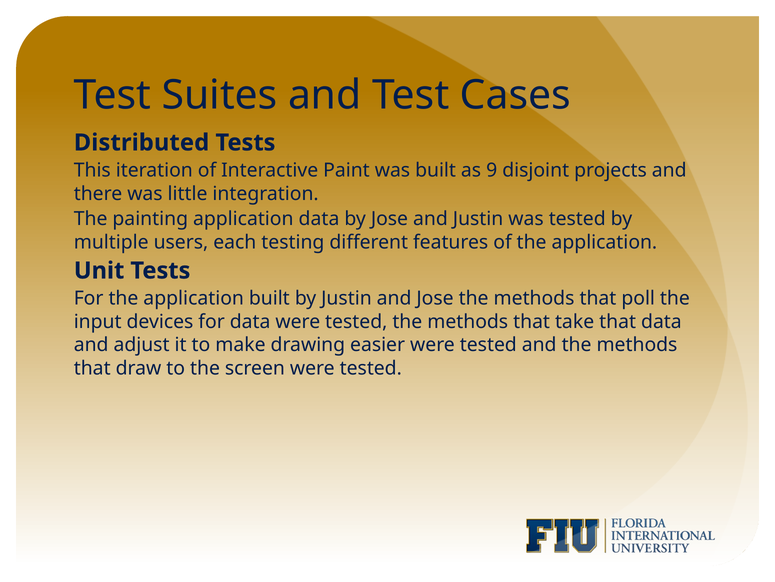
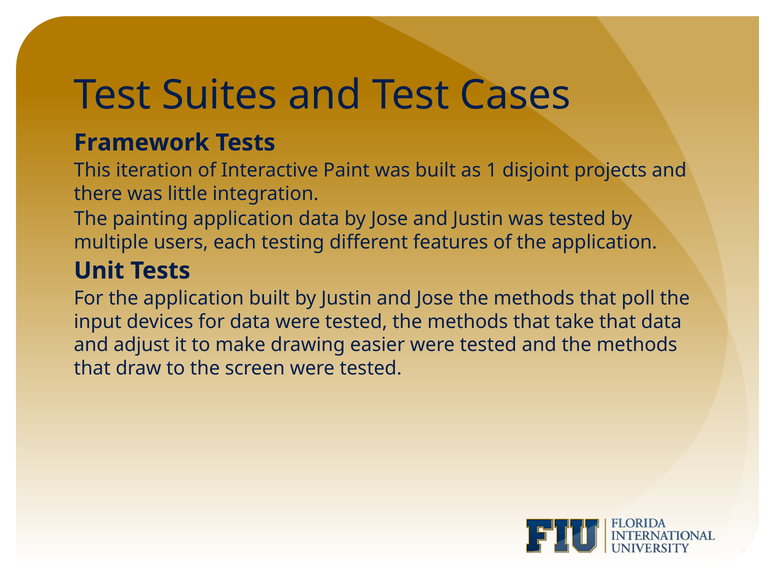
Distributed: Distributed -> Framework (142, 142)
9: 9 -> 1 (492, 170)
